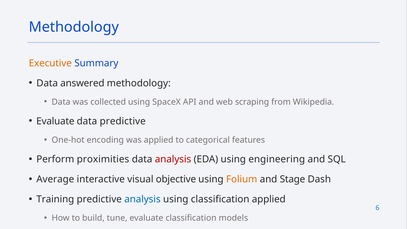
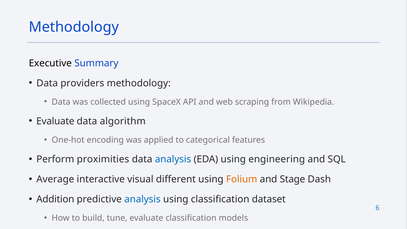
Executive colour: orange -> black (50, 63)
answered: answered -> providers (82, 83)
data predictive: predictive -> algorithm (123, 121)
analysis colour: red -> blue (173, 159)
objective: objective -> different (176, 179)
Training: Training -> Addition (55, 199)
classification applied: applied -> dataset (269, 199)
